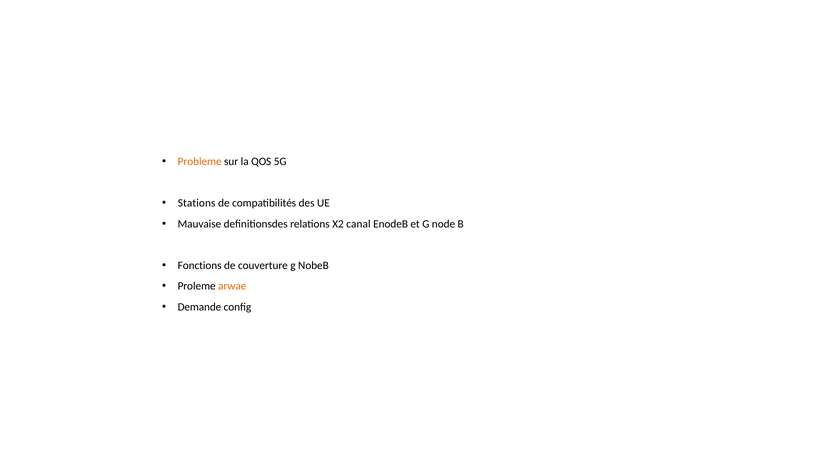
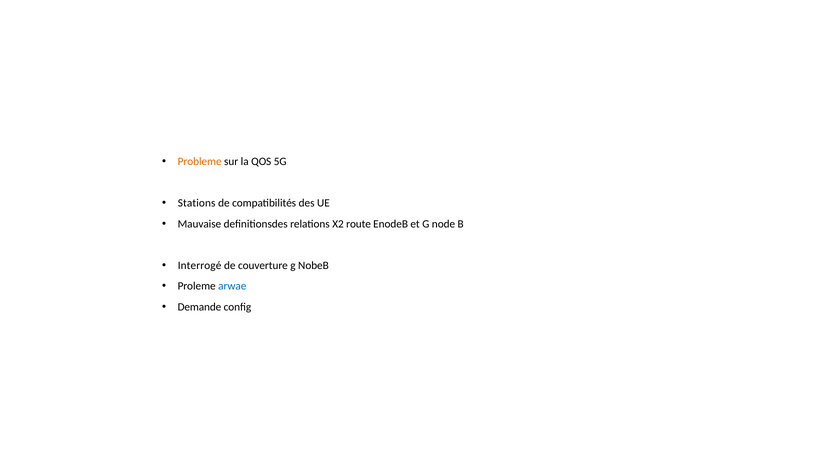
canal: canal -> route (359, 224)
Fonctions: Fonctions -> Interrogé (200, 266)
arwae colour: orange -> blue (232, 286)
